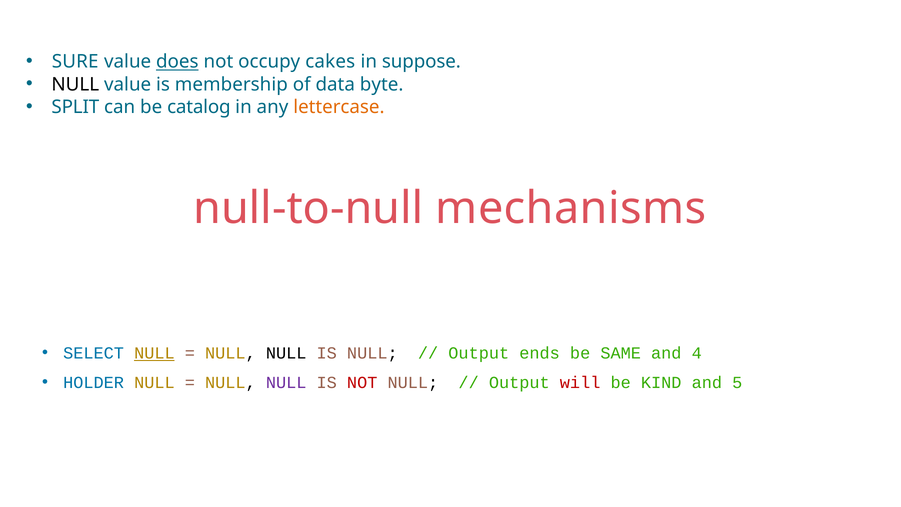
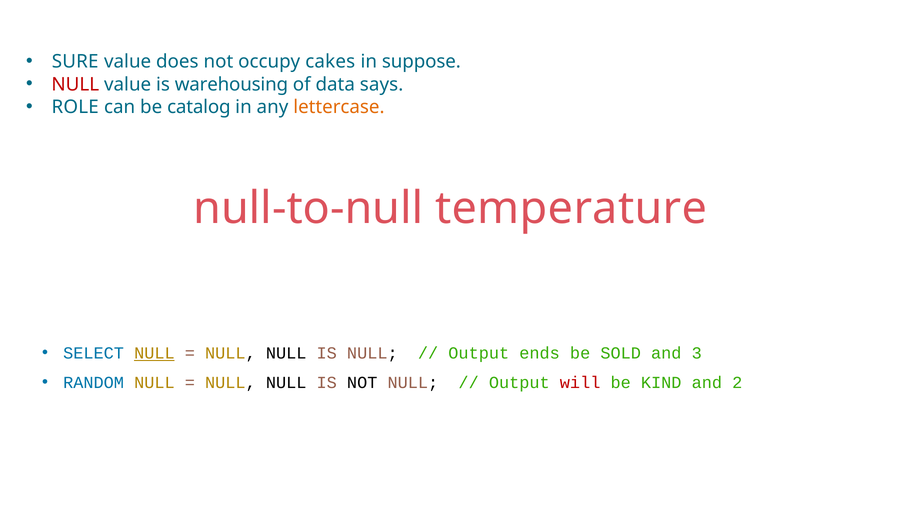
does underline: present -> none (177, 62)
NULL colour: black -> red (75, 84)
membership: membership -> warehousing (231, 84)
byte: byte -> says (382, 84)
SPLIT: SPLIT -> ROLE (75, 107)
mechanisms: mechanisms -> temperature (571, 208)
SAME: SAME -> SOLD (621, 353)
4: 4 -> 3 (697, 353)
HOLDER: HOLDER -> RANDOM (94, 382)
NULL colour: purple -> black (286, 382)
NOT colour: red -> black (362, 382)
5: 5 -> 2 (737, 382)
